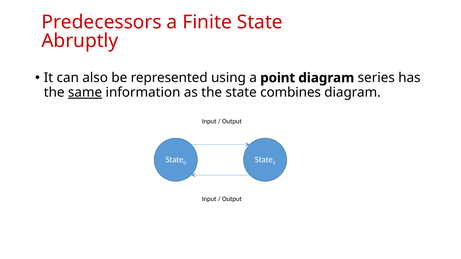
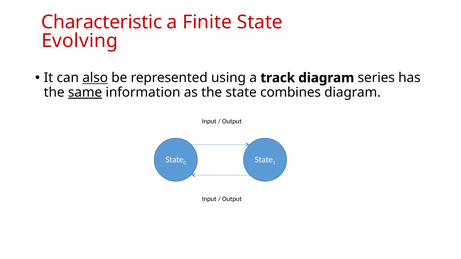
Predecessors: Predecessors -> Characteristic (102, 22)
Abruptly: Abruptly -> Evolving (80, 41)
also underline: none -> present (95, 78)
point: point -> track (278, 78)
